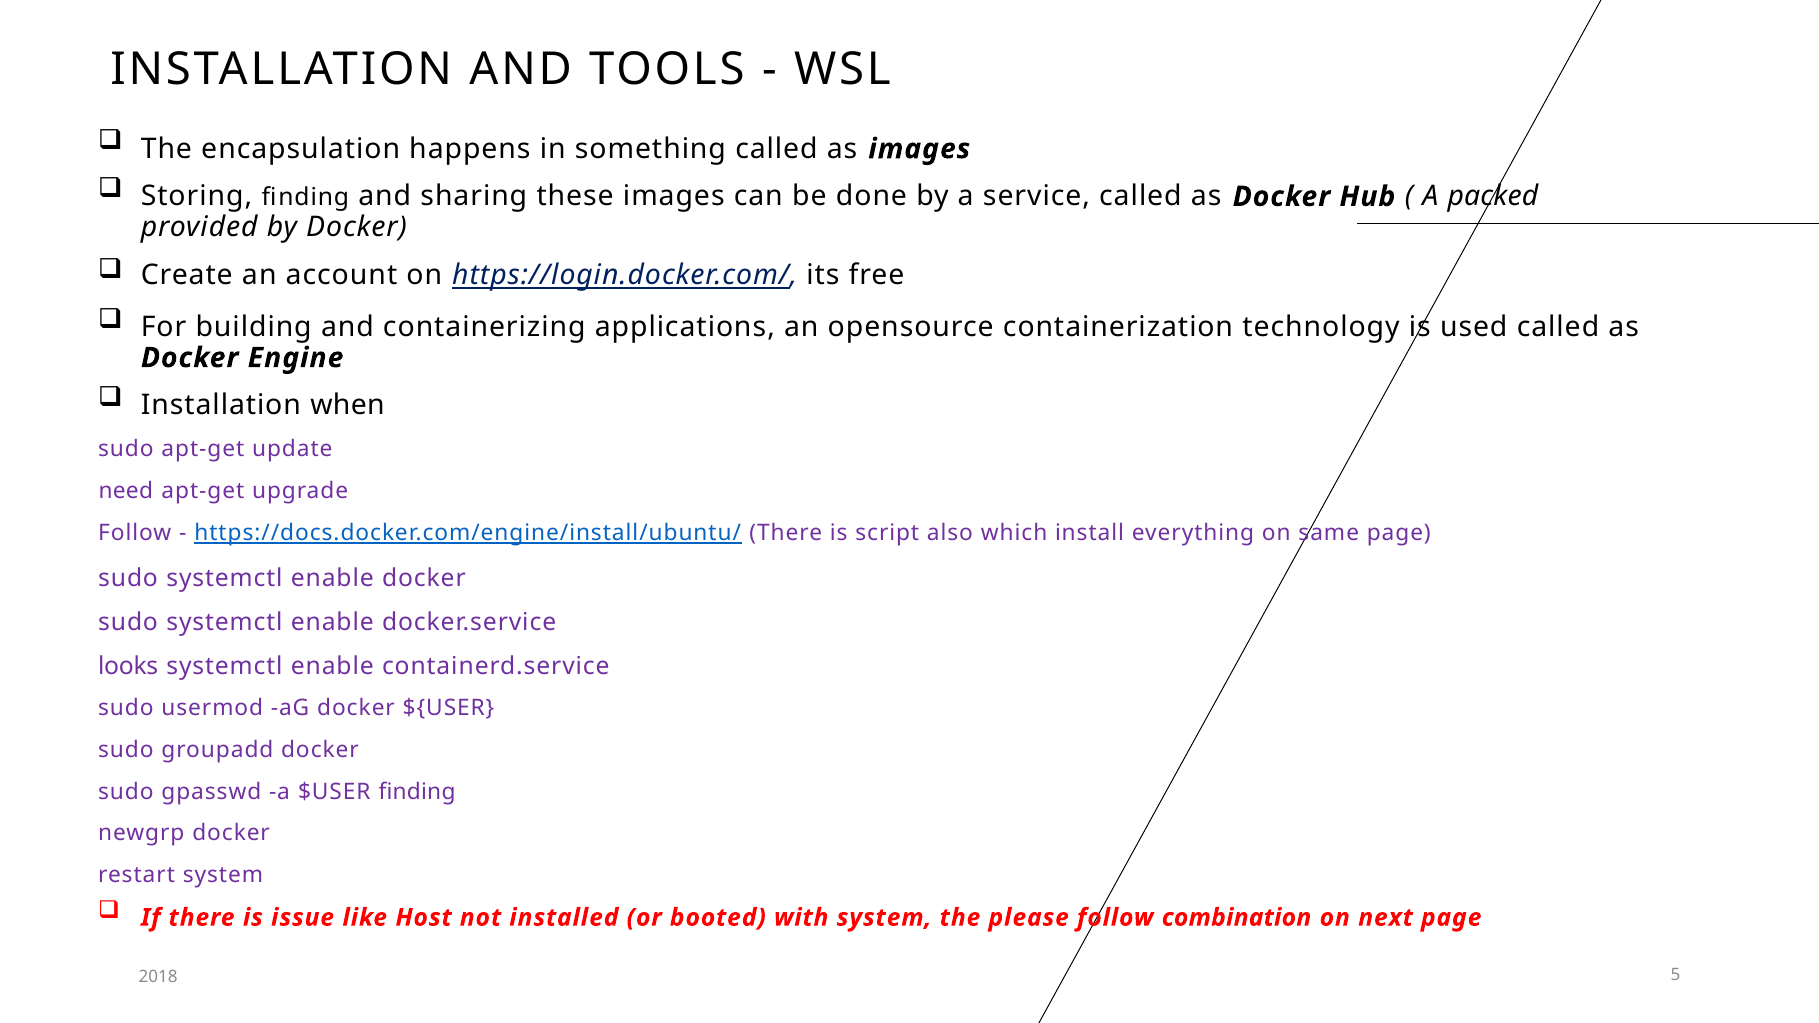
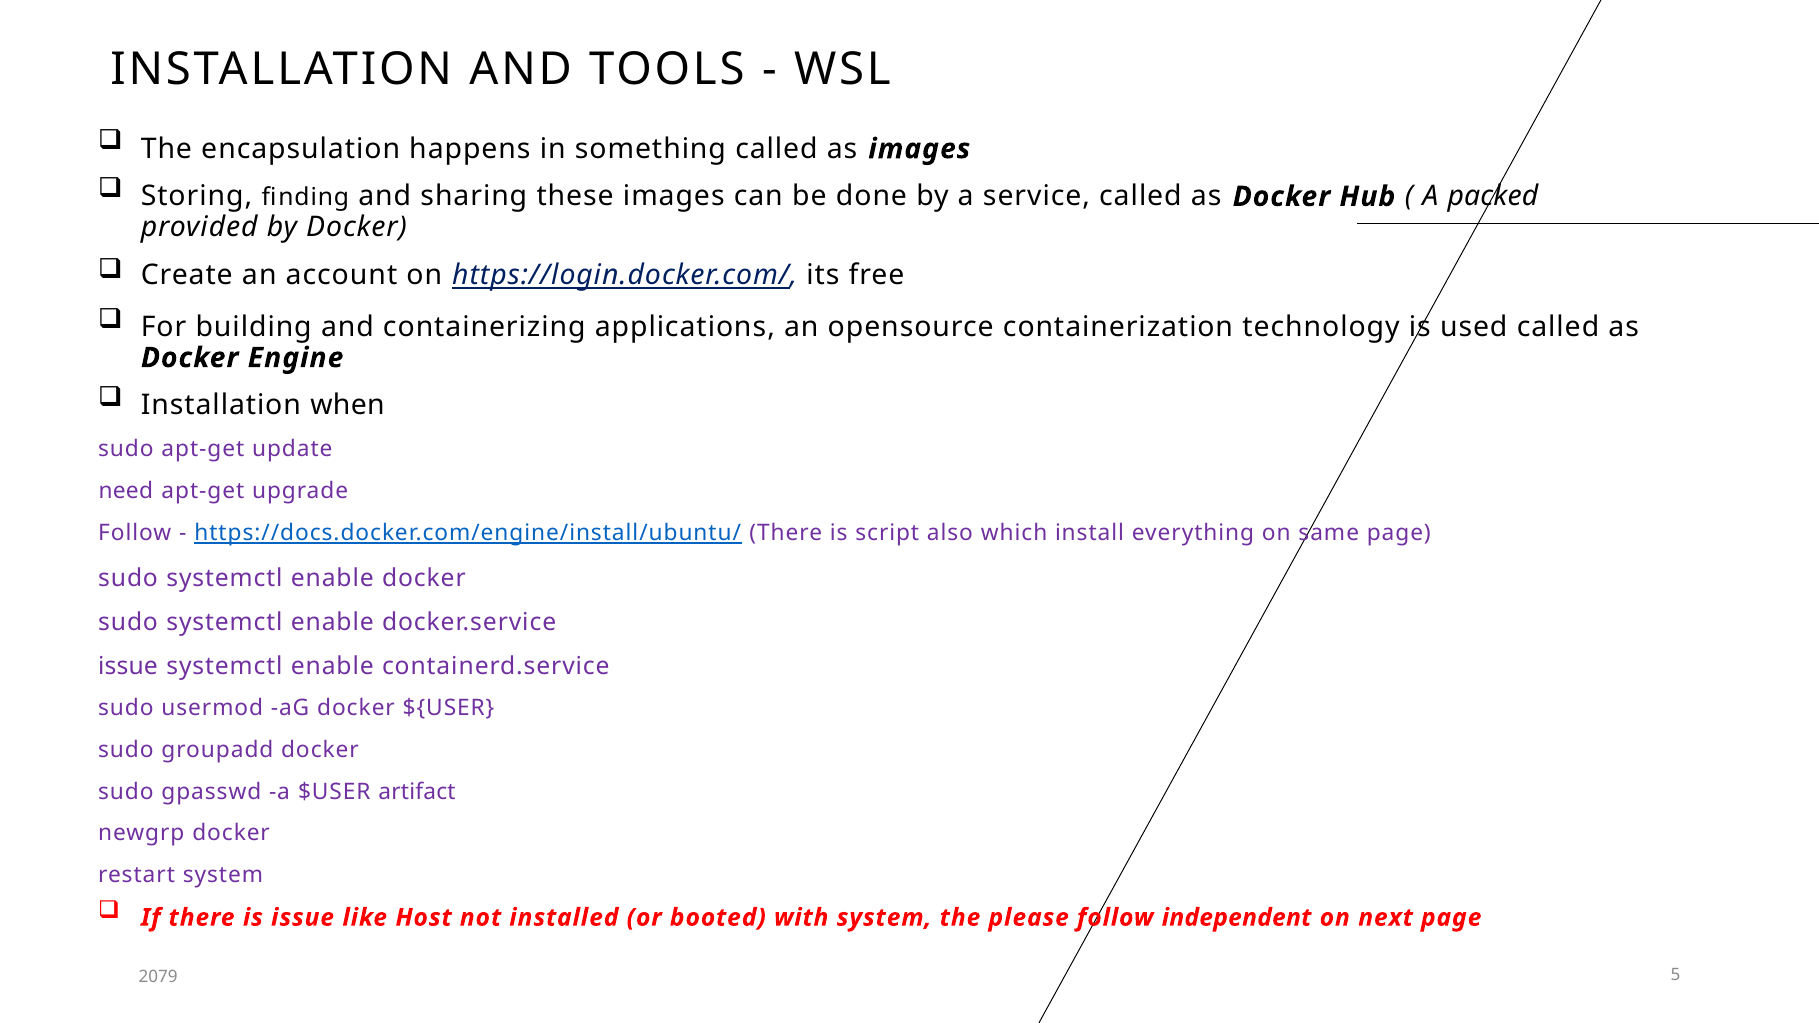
looks: looks -> issue (128, 666)
$USER finding: finding -> artifact (417, 792)
combination: combination -> independent (1236, 918)
2018: 2018 -> 2079 (158, 977)
